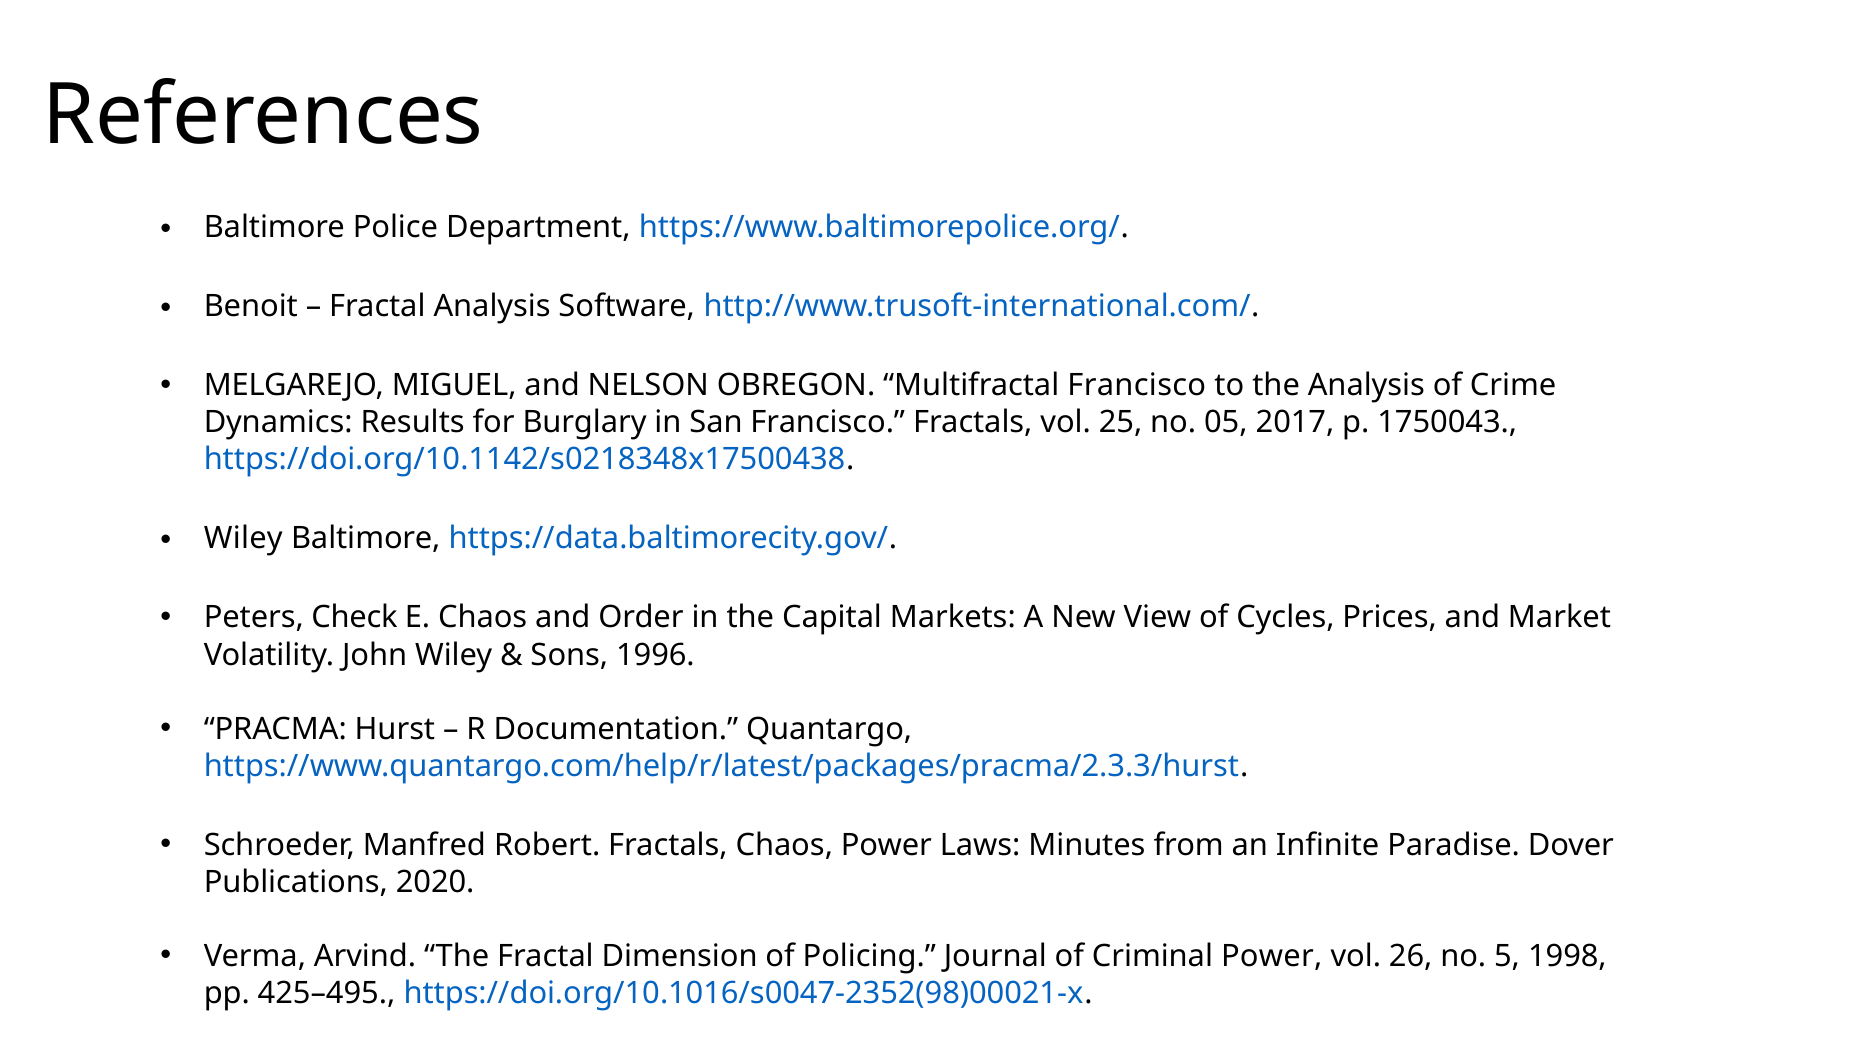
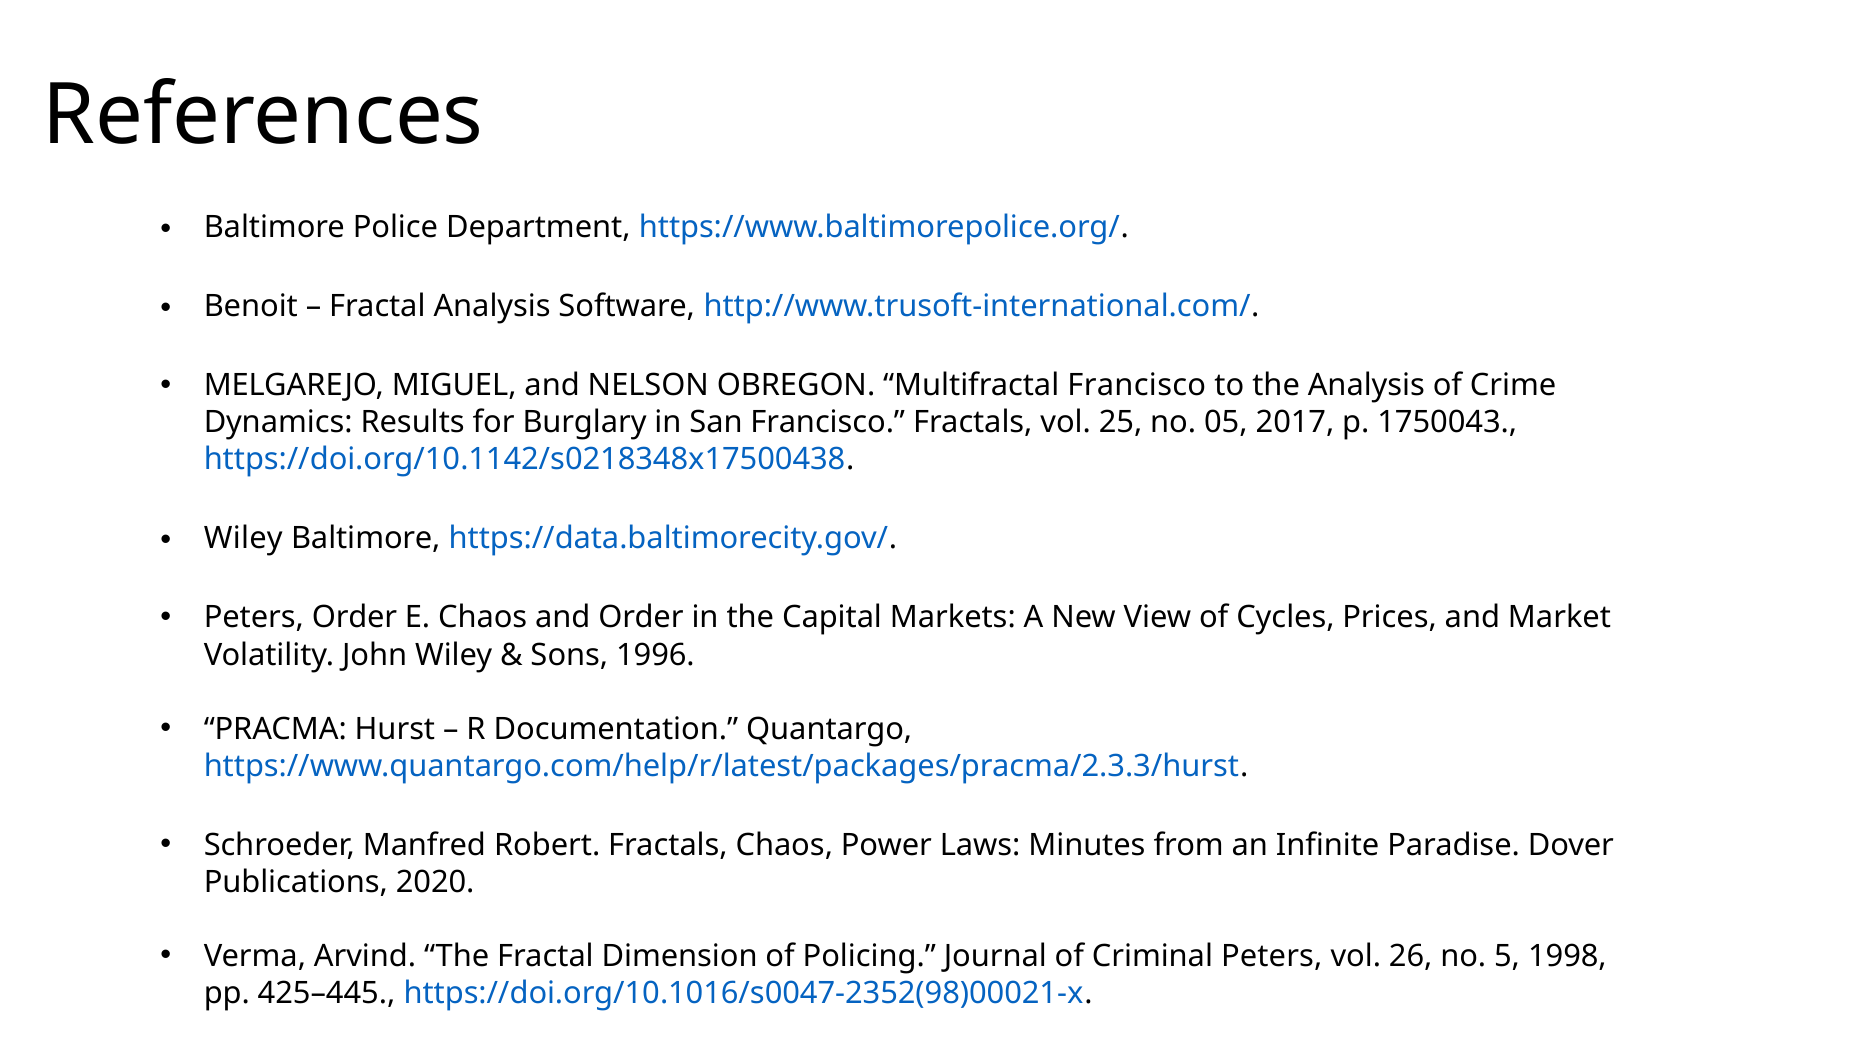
Peters Check: Check -> Order (354, 618)
Criminal Power: Power -> Peters (1272, 956)
425–495: 425–495 -> 425–445 (327, 993)
